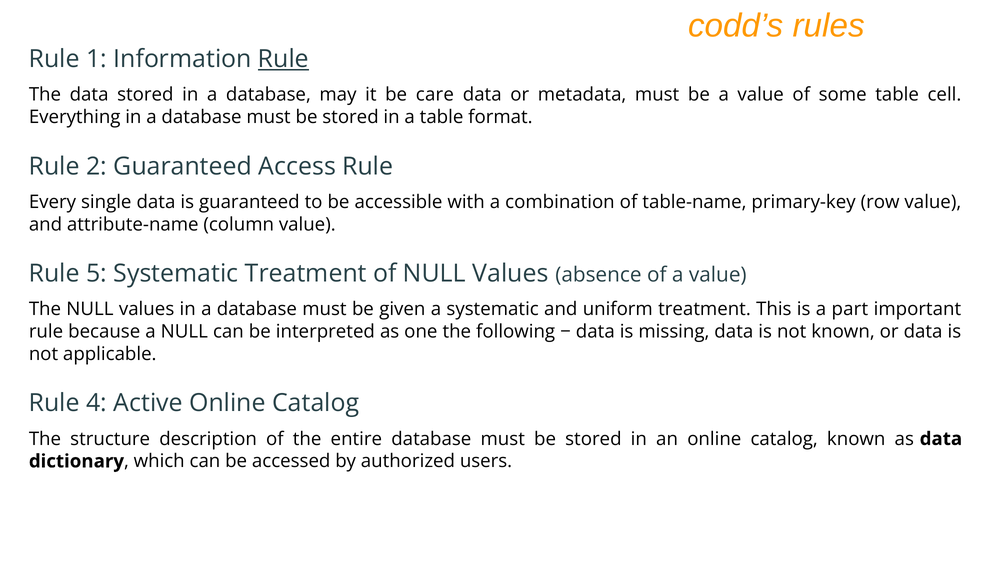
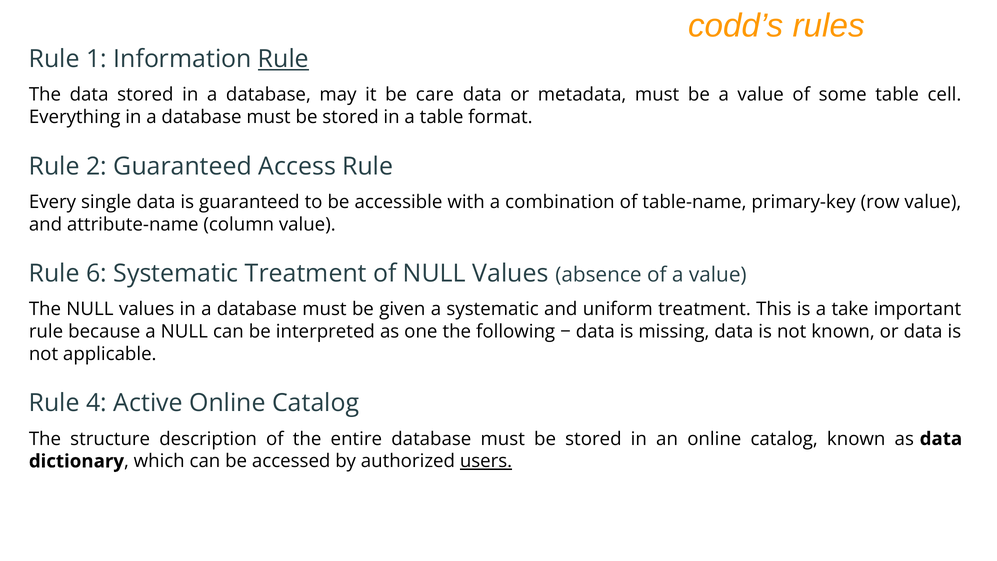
5: 5 -> 6 (97, 273)
part: part -> take (850, 309)
users underline: none -> present (486, 461)
